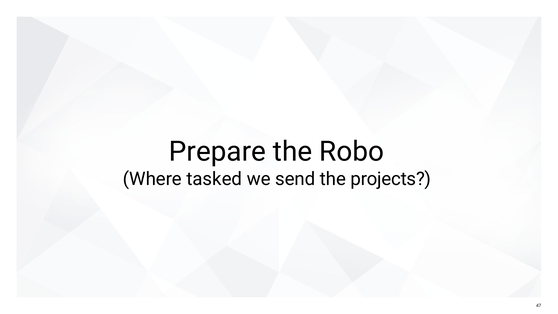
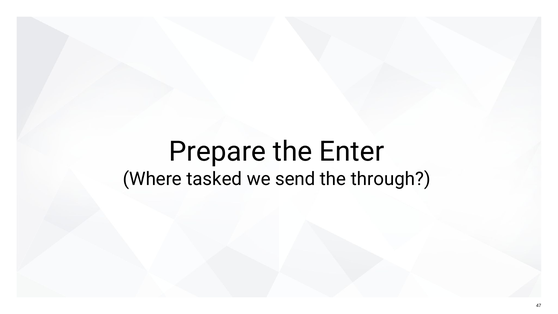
Robo: Robo -> Enter (352, 152)
projects: projects -> through (391, 179)
